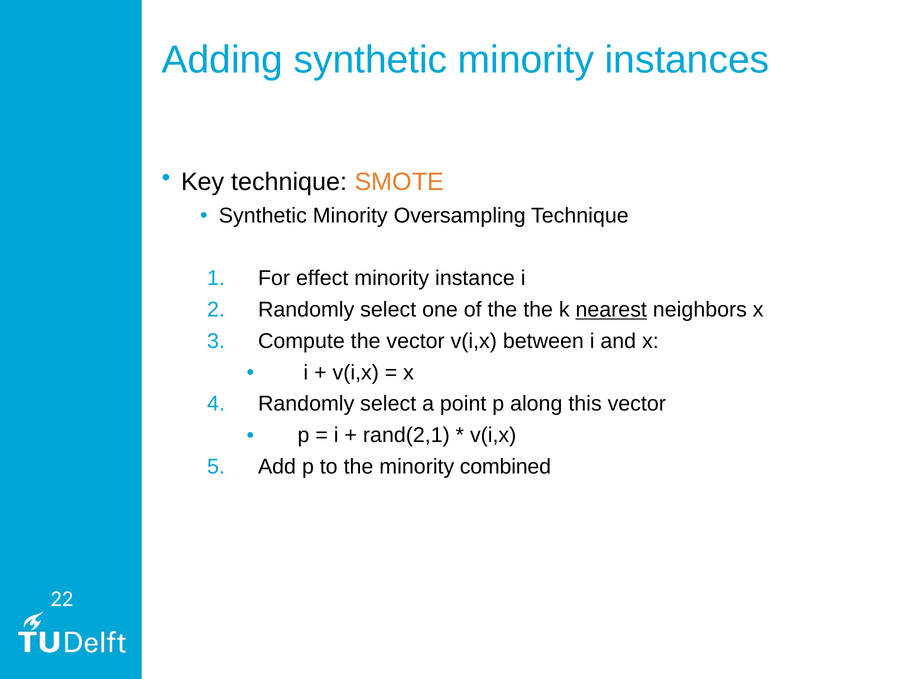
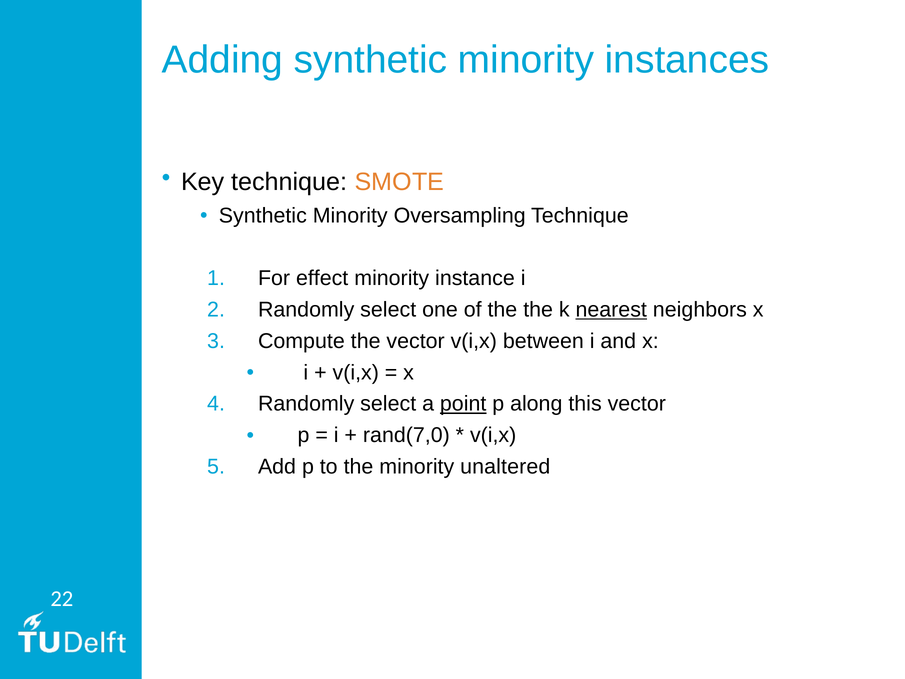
point underline: none -> present (463, 404)
rand(2,1: rand(2,1 -> rand(7,0 (406, 435)
combined: combined -> unaltered (505, 467)
